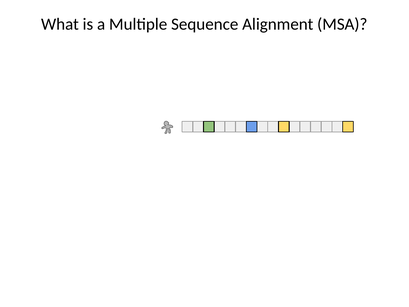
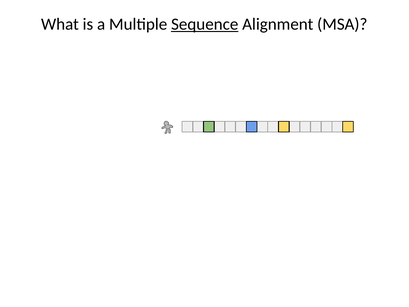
Sequence underline: none -> present (205, 24)
